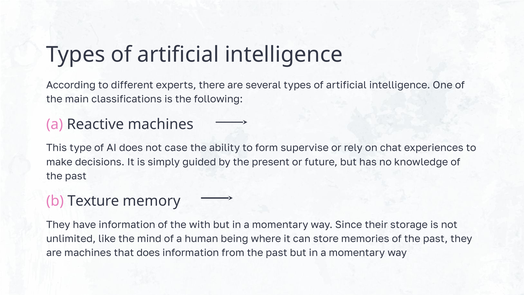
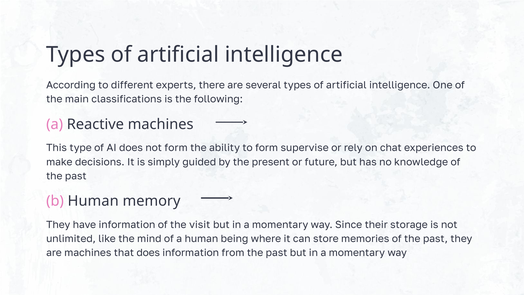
not case: case -> form (176, 148)
b Texture: Texture -> Human (93, 201)
with: with -> visit (200, 225)
